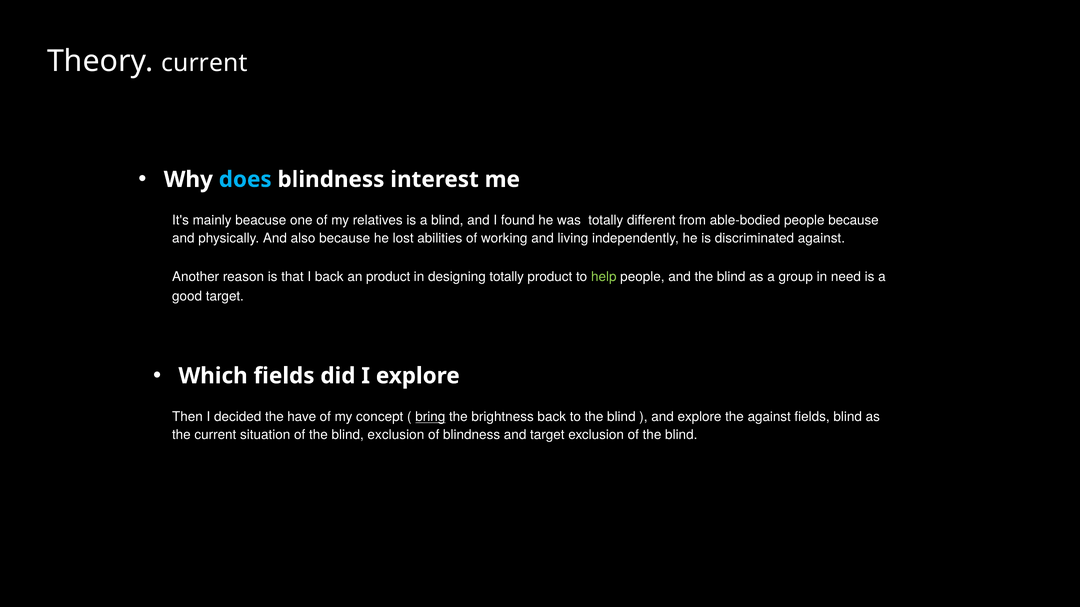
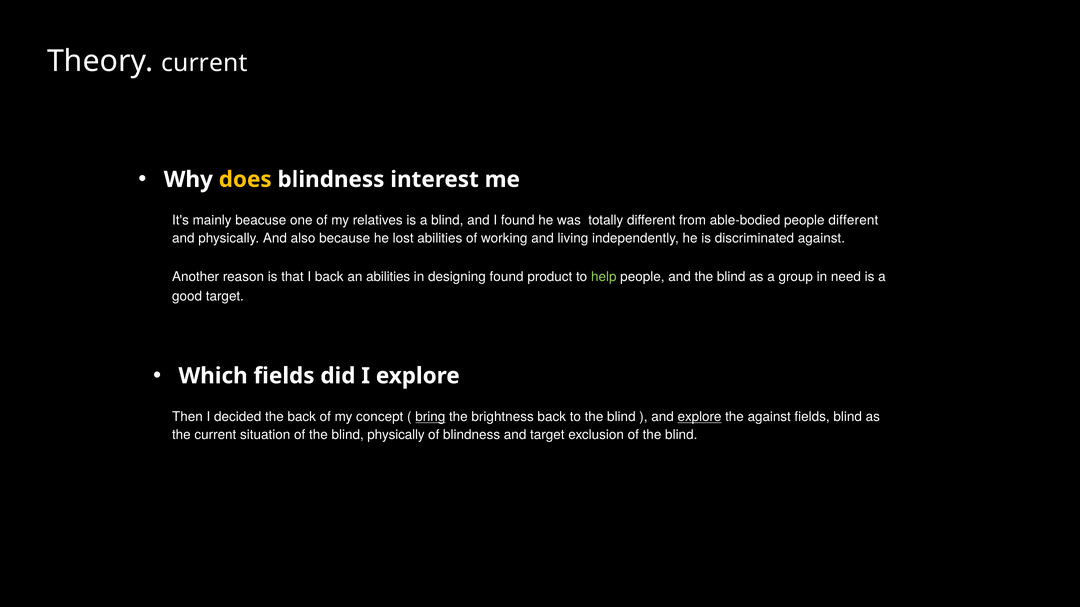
does colour: light blue -> yellow (245, 180)
people because: because -> different (853, 221)
an product: product -> abilities (388, 277)
designing totally: totally -> found (507, 277)
the have: have -> back (302, 417)
explore underline: none -> present (700, 417)
blind exclusion: exclusion -> physically (396, 435)
